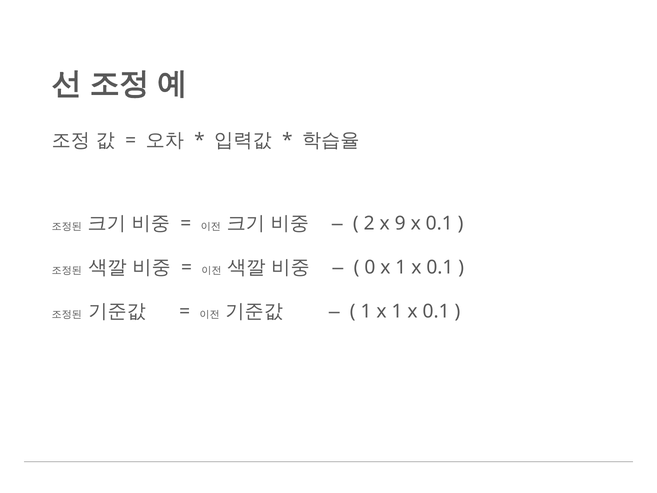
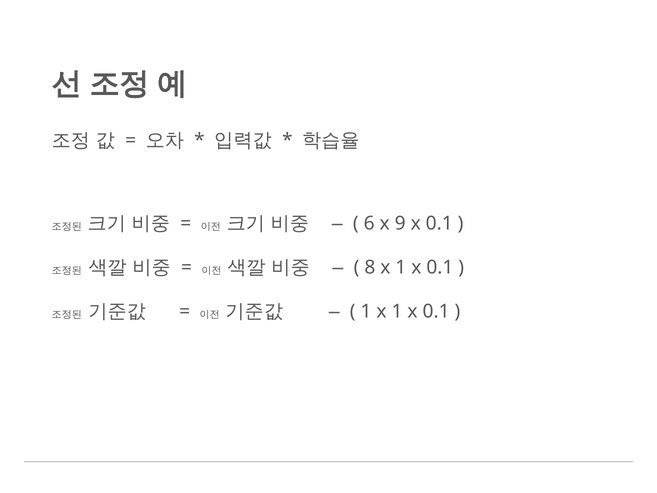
2: 2 -> 6 (369, 223)
0: 0 -> 8 (370, 267)
